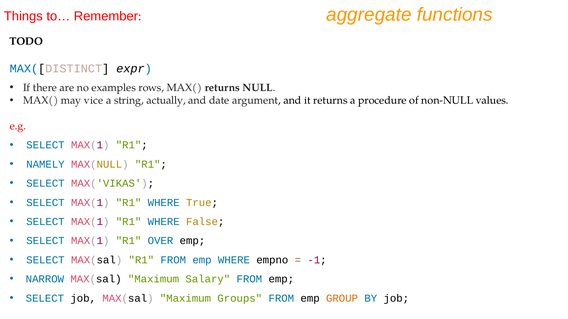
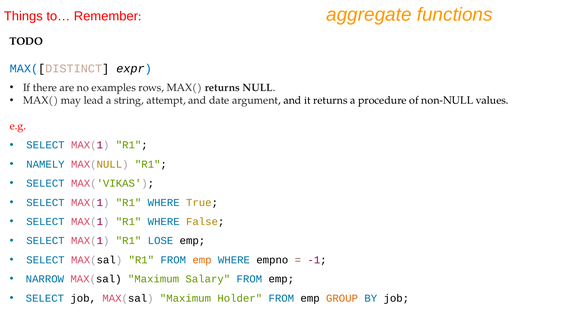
vice: vice -> lead (94, 101)
actually: actually -> attempt (166, 101)
OVER: OVER -> LOSE (160, 241)
emp colour: blue -> orange (202, 260)
Groups: Groups -> Holder (240, 299)
